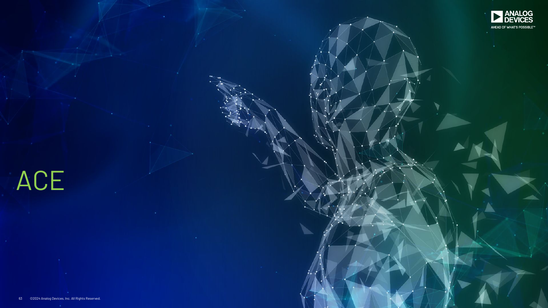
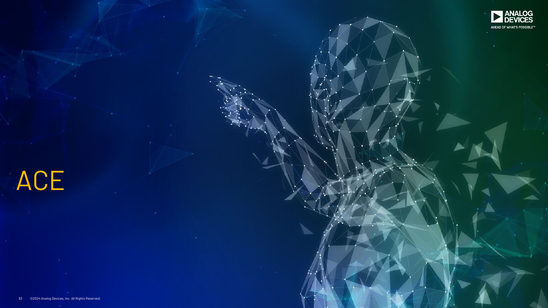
ACE colour: light green -> yellow (41, 181)
